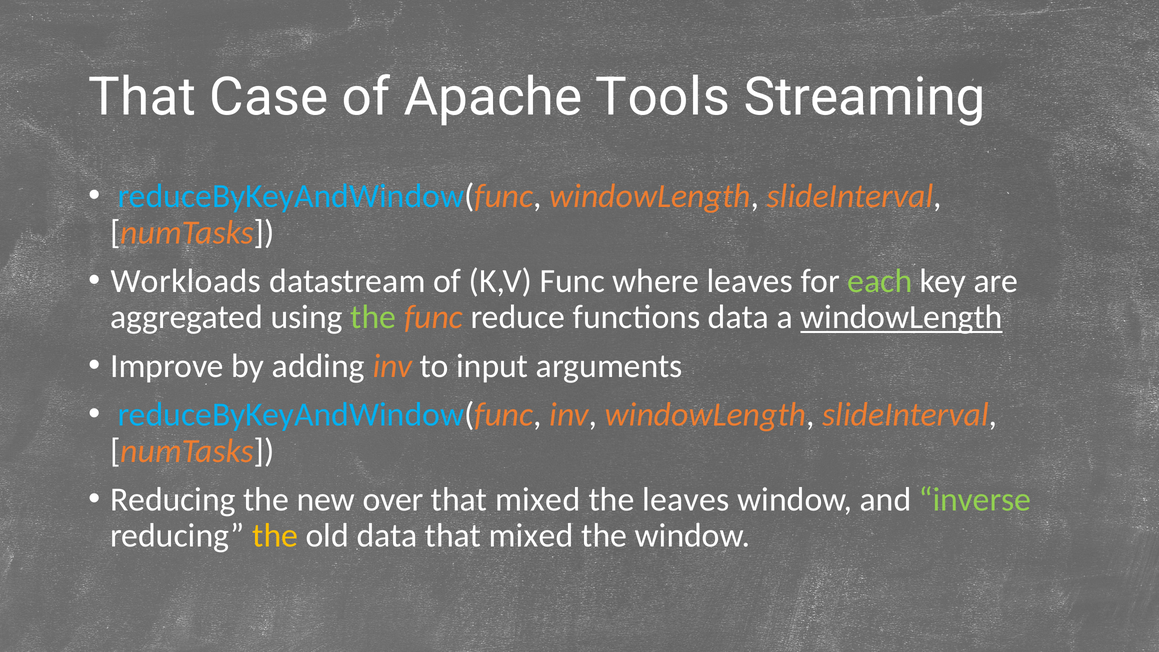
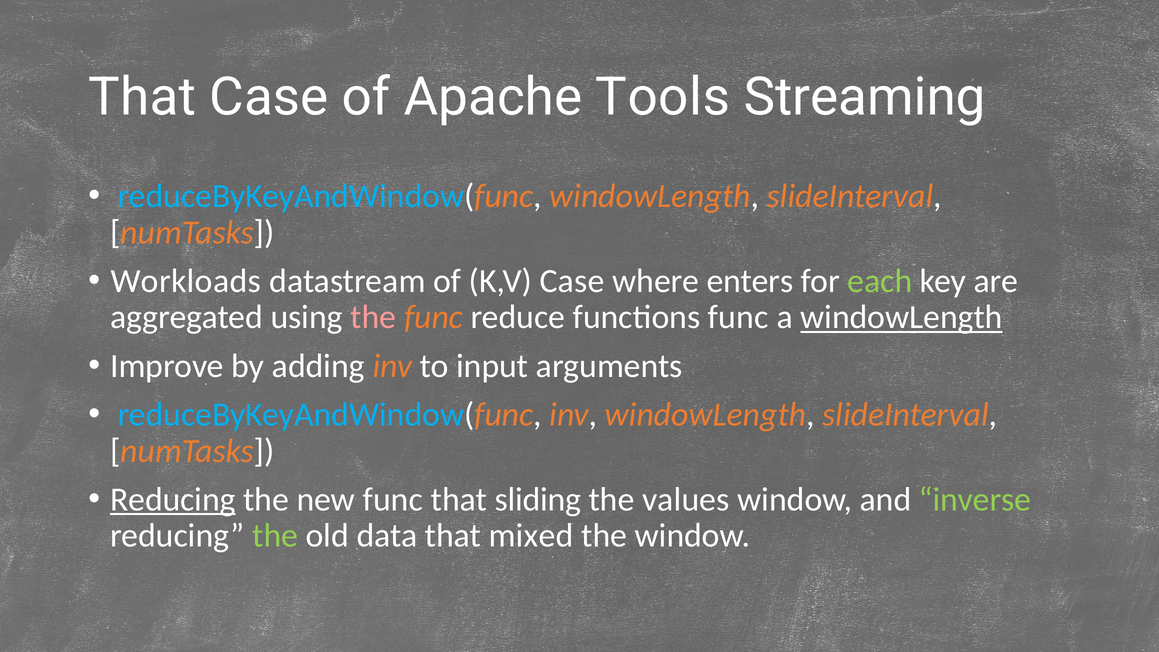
K,V Func: Func -> Case (572, 281)
where leaves: leaves -> enters (750, 281)
the colour: light green -> pink (373, 317)
functions data: data -> func (738, 317)
Reducing underline: none -> present (173, 499)
new over: over -> func (393, 499)
mixed: mixed -> sliding (538, 499)
the leaves: leaves -> values (686, 499)
the colour: yellow -> light green (275, 536)
